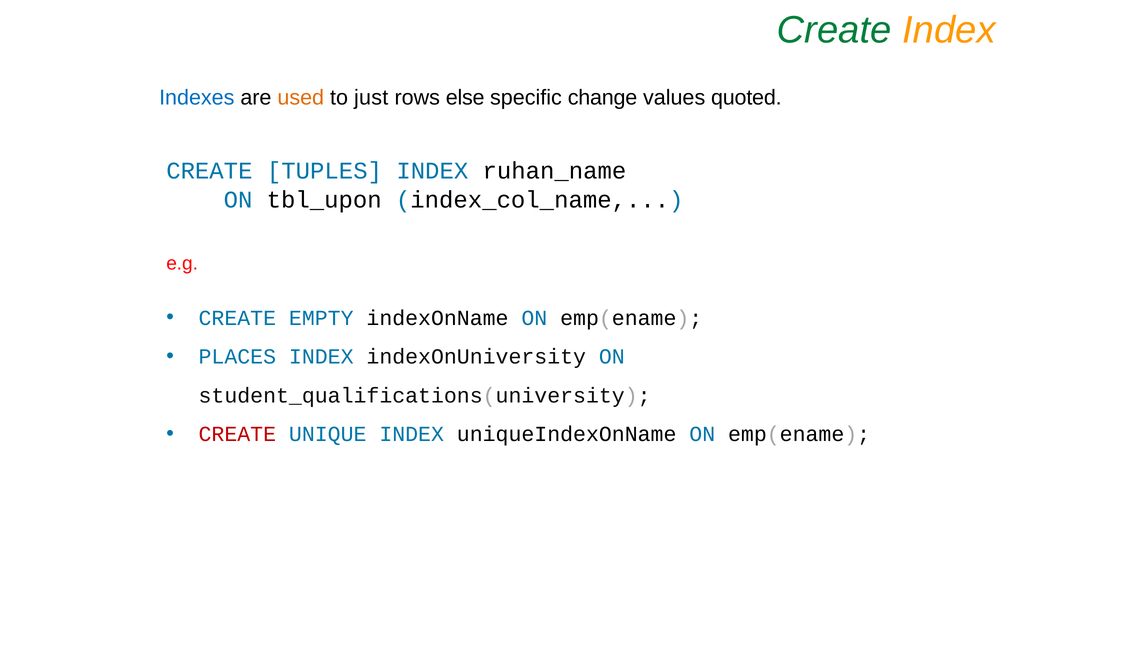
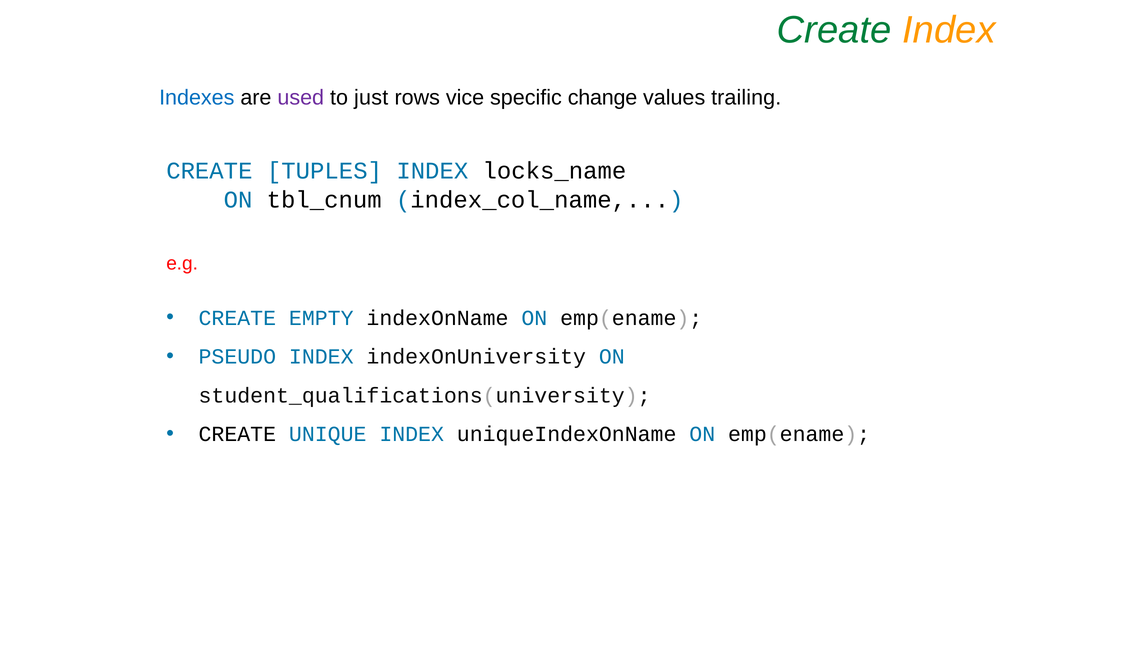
used colour: orange -> purple (301, 98)
else: else -> vice (465, 98)
quoted: quoted -> trailing (746, 98)
ruhan_name: ruhan_name -> locks_name (554, 171)
tbl_upon: tbl_upon -> tbl_cnum (324, 200)
PLACES: PLACES -> PSEUDO (237, 357)
CREATE colour: red -> black (237, 434)
